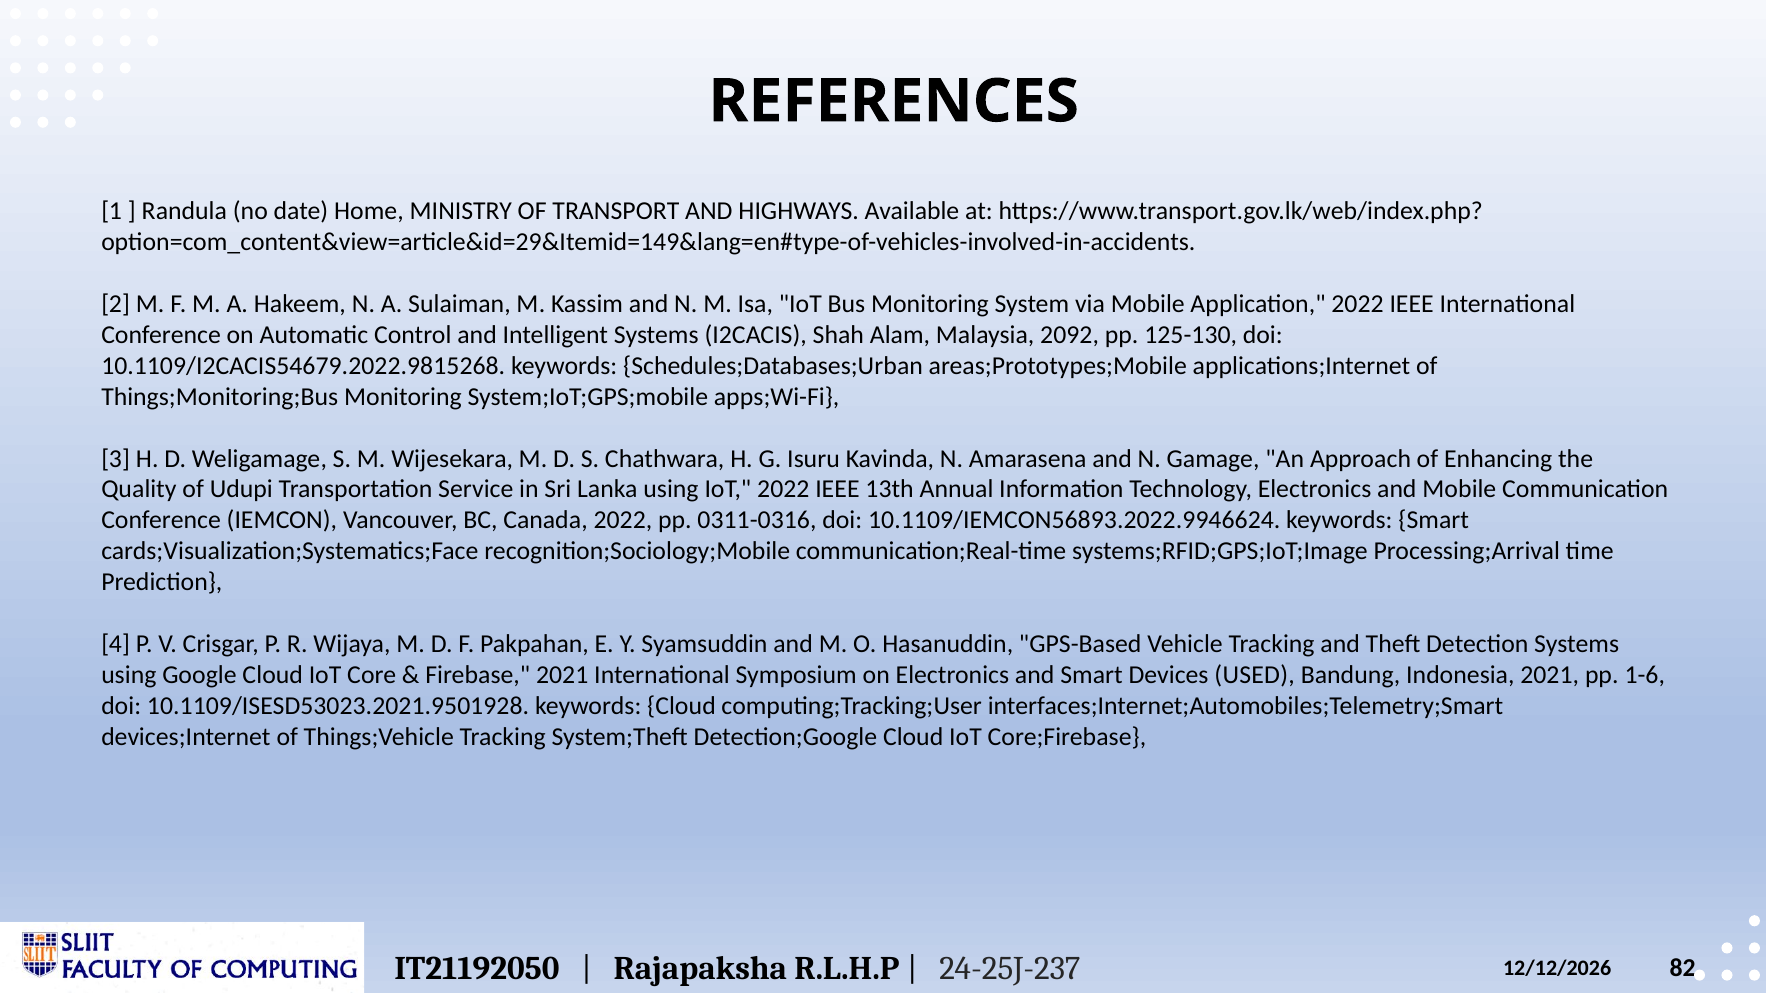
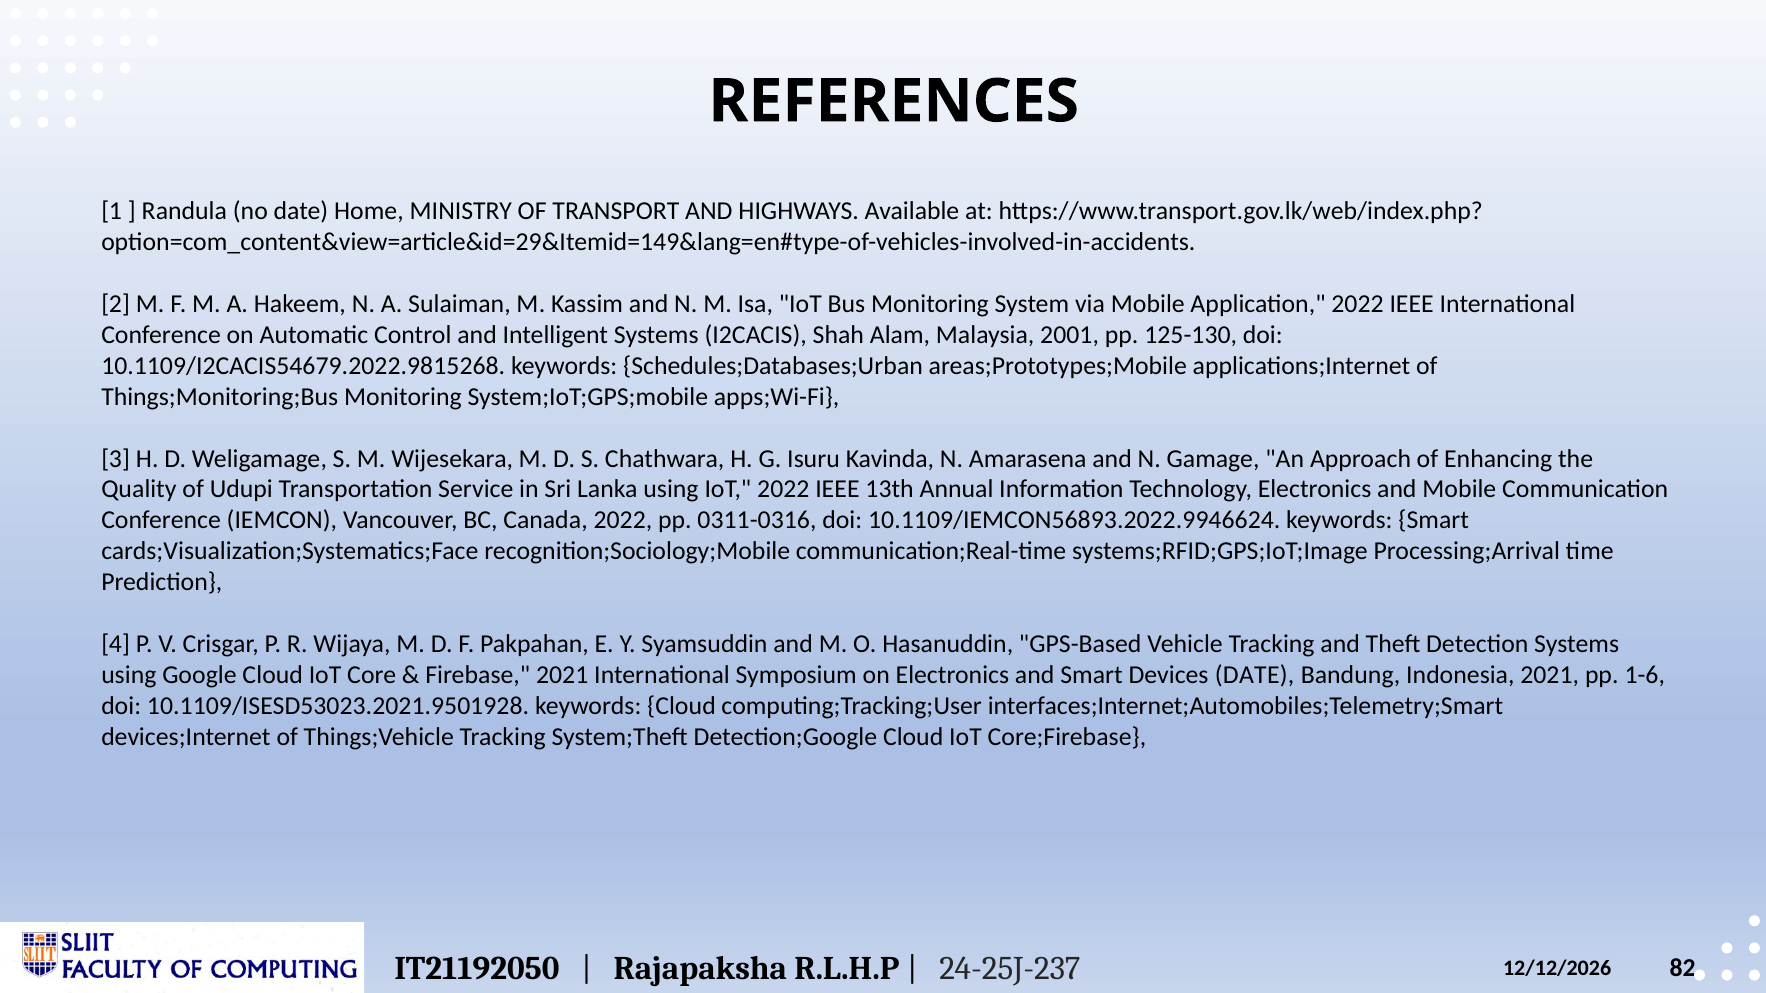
2092: 2092 -> 2001 (1070, 335)
Devices USED: USED -> DATE (1255, 675)
